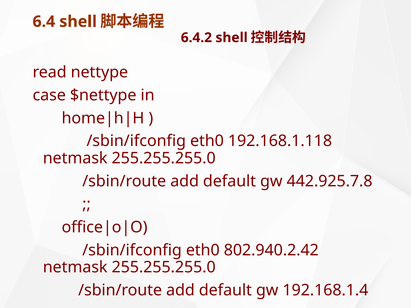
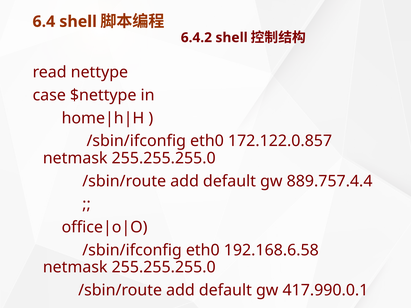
192.168.1.118: 192.168.1.118 -> 172.122.0.857 (280, 141)
442.925.7.8: 442.925.7.8 -> 889.757.4.4 (330, 181)
802.940.2.42: 802.940.2.42 -> 192.168.6.58 (271, 250)
192.168.1.4: 192.168.1.4 -> 417.990.0.1 (325, 291)
